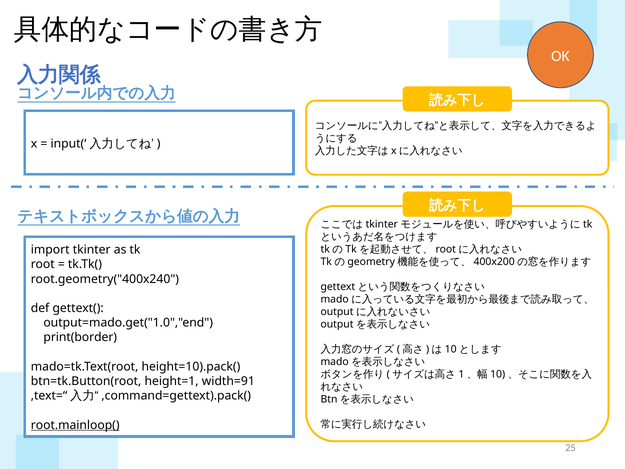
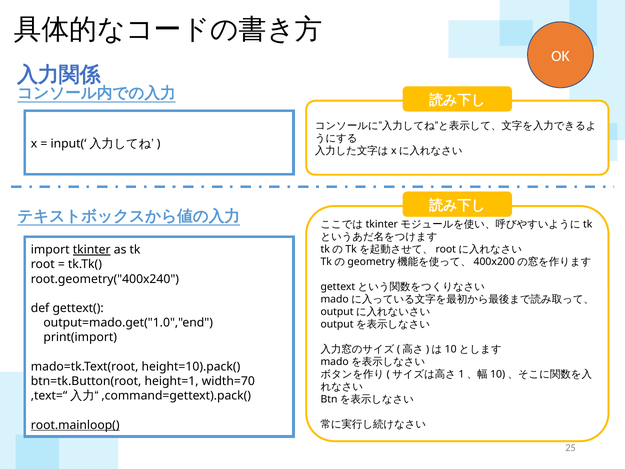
tkinter underline: none -> present (92, 250)
print(border: print(border -> print(import (80, 337)
width=91: width=91 -> width=70 (228, 381)
